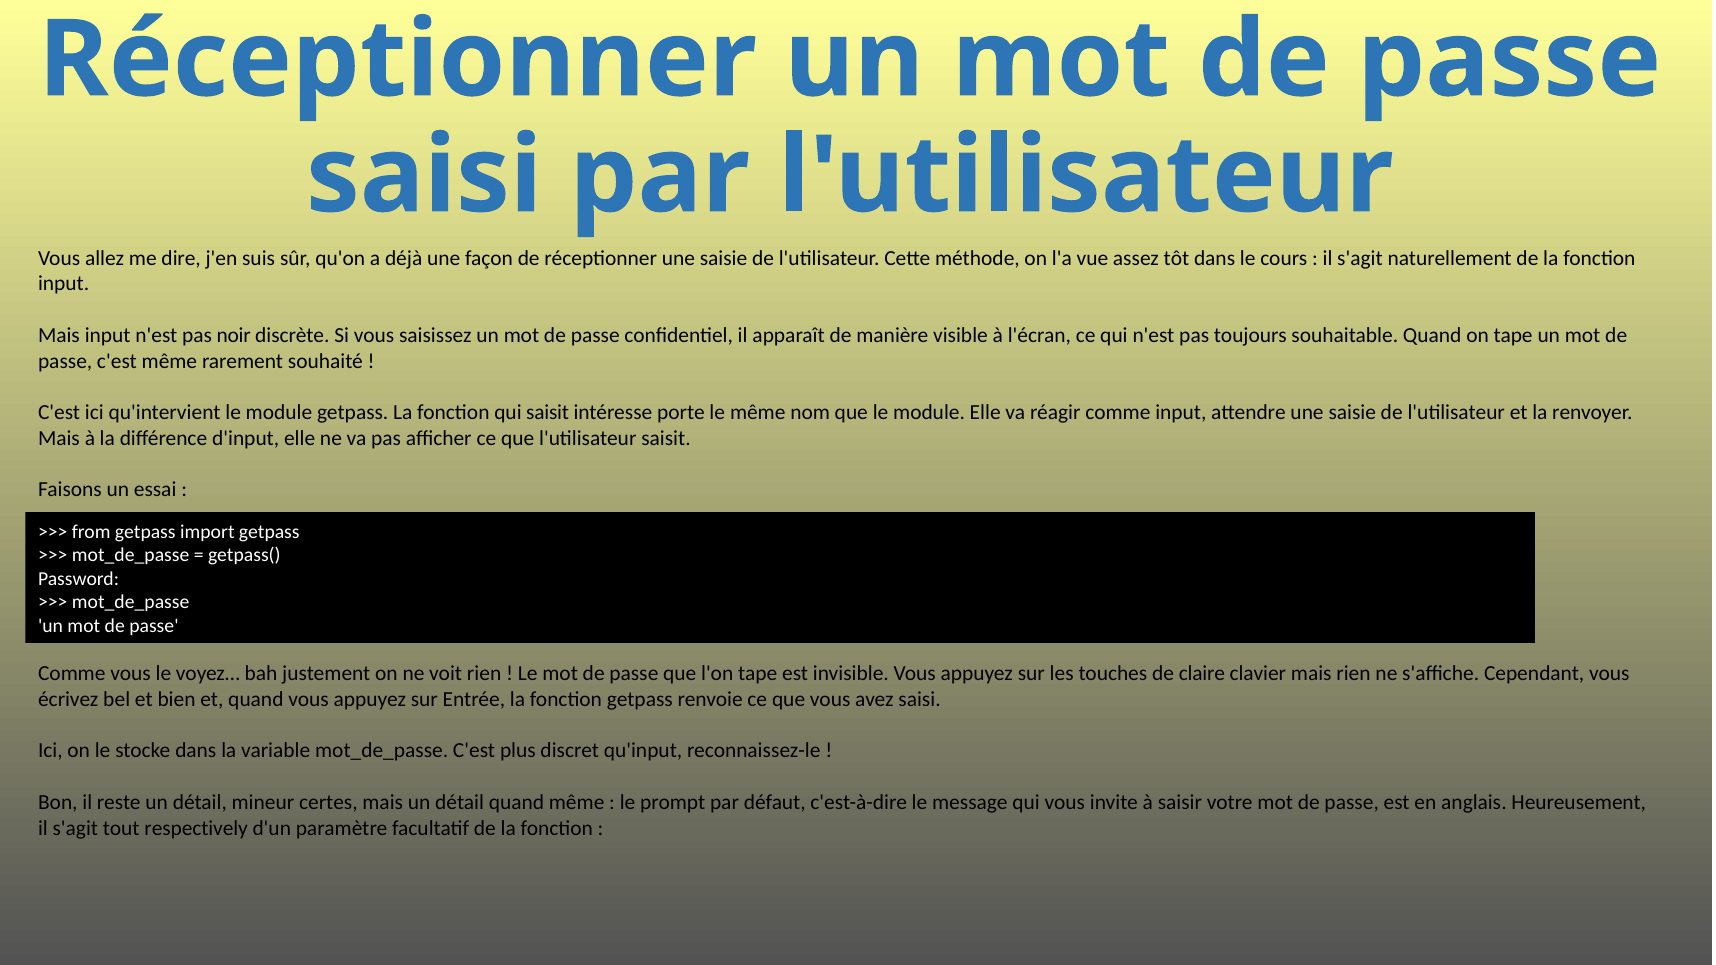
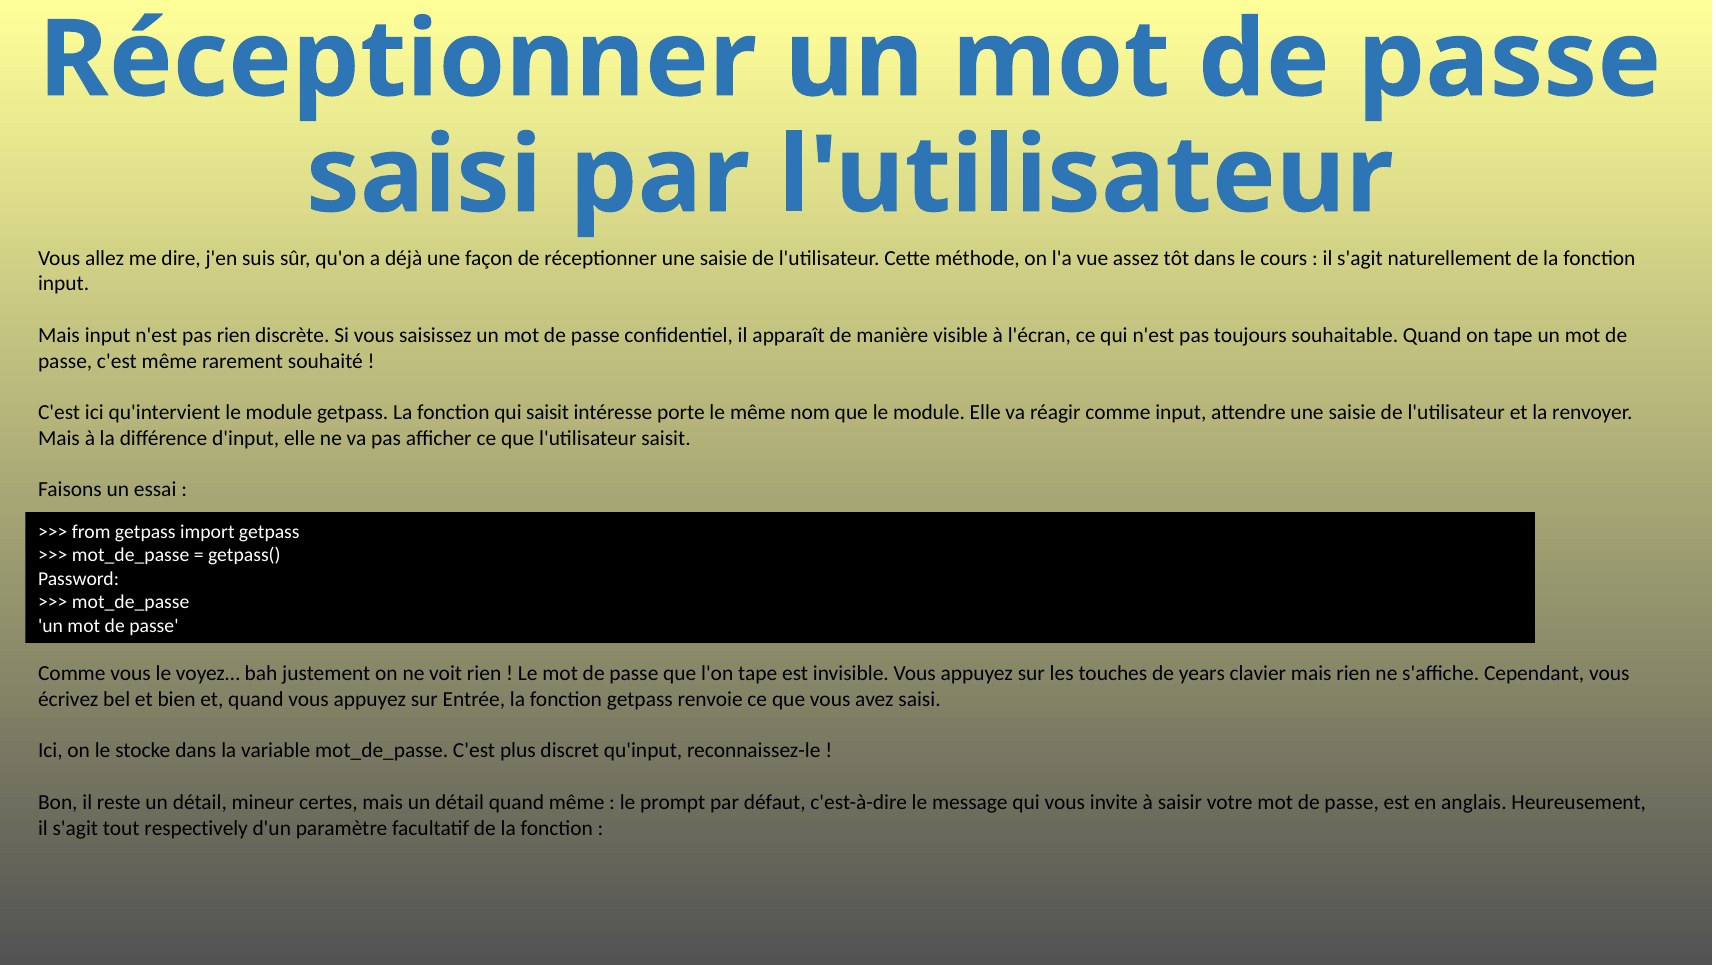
pas noir: noir -> rien (234, 335)
claire: claire -> years (1202, 674)
